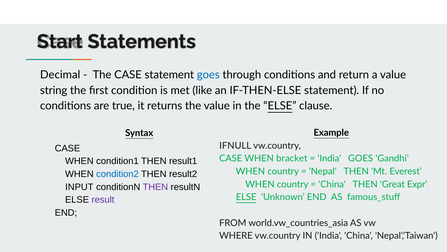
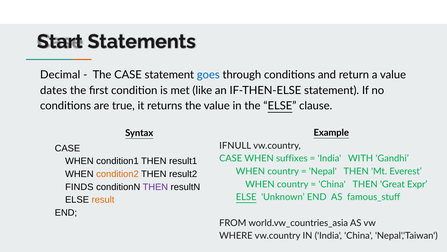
string: string -> dates (54, 90)
bracket: bracket -> suffixes (292, 158)
India GOES: GOES -> WITH (361, 158)
condition2 colour: blue -> orange (117, 174)
INPUT: INPUT -> FINDS (79, 187)
result colour: purple -> orange (103, 199)
